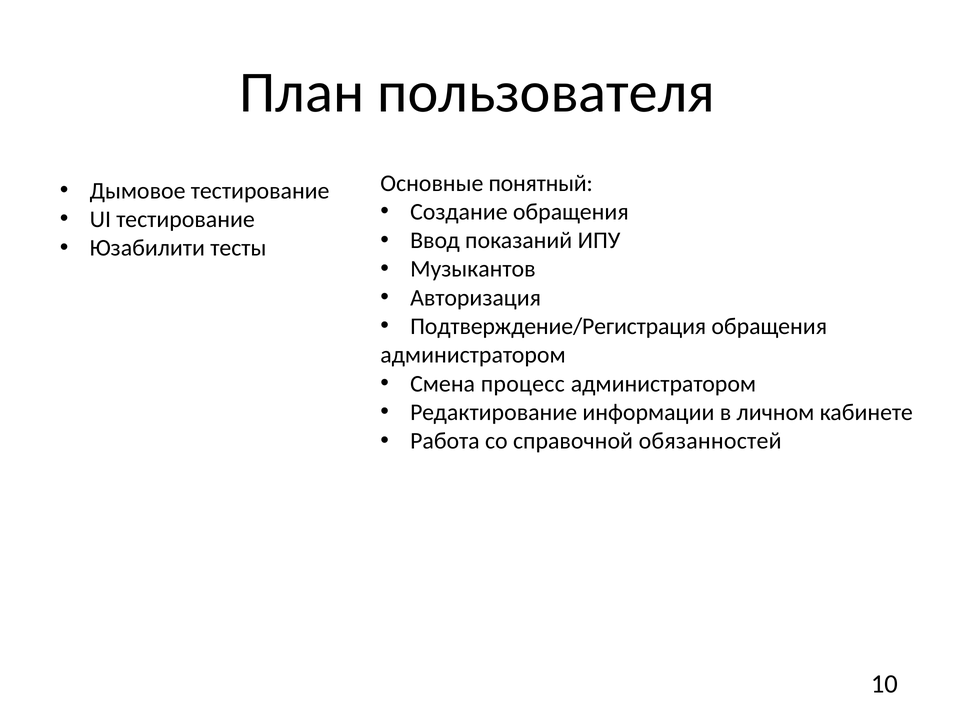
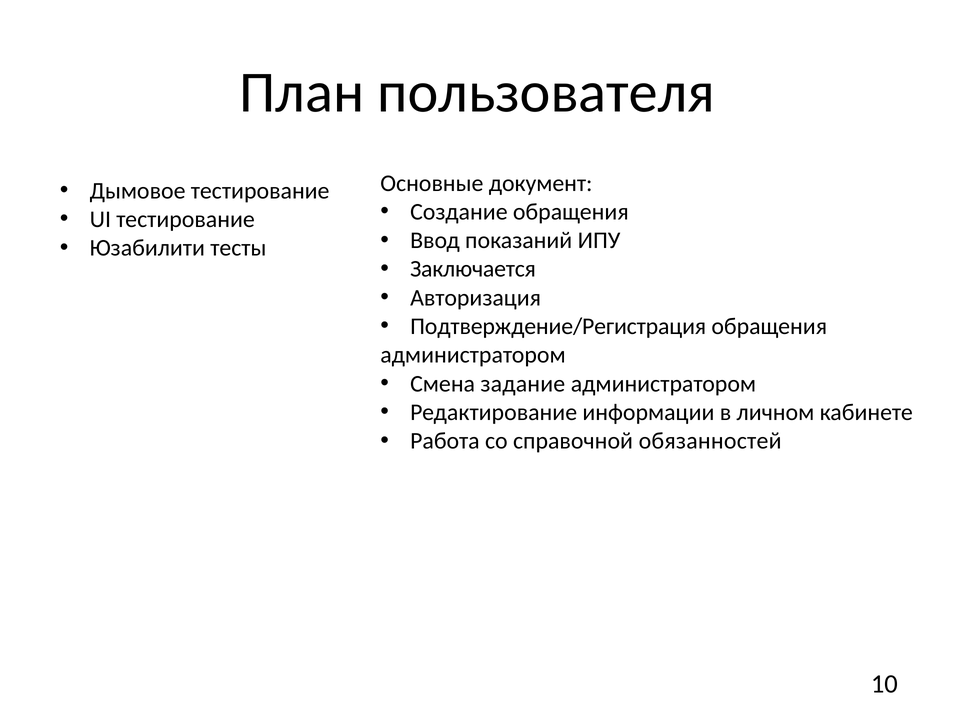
понятный: понятный -> документ (541, 183)
Музыкантов: Музыкантов -> Заключается (473, 269)
процесс: процесс -> задание (523, 384)
